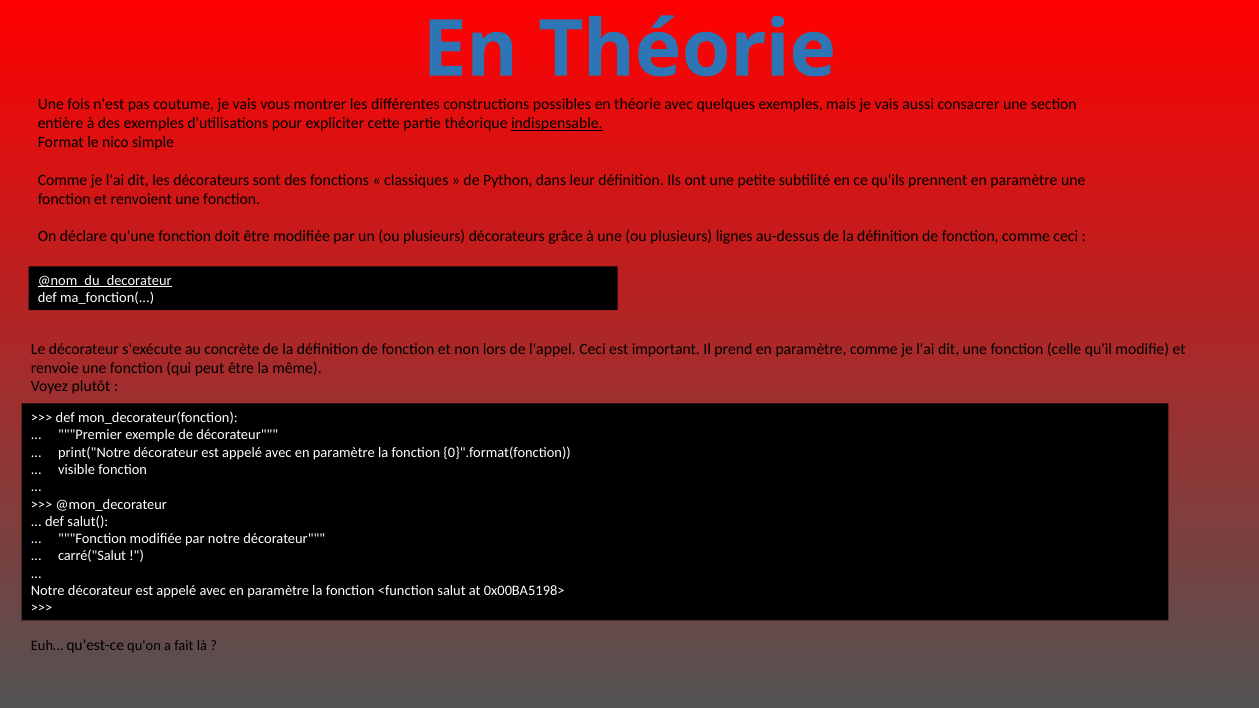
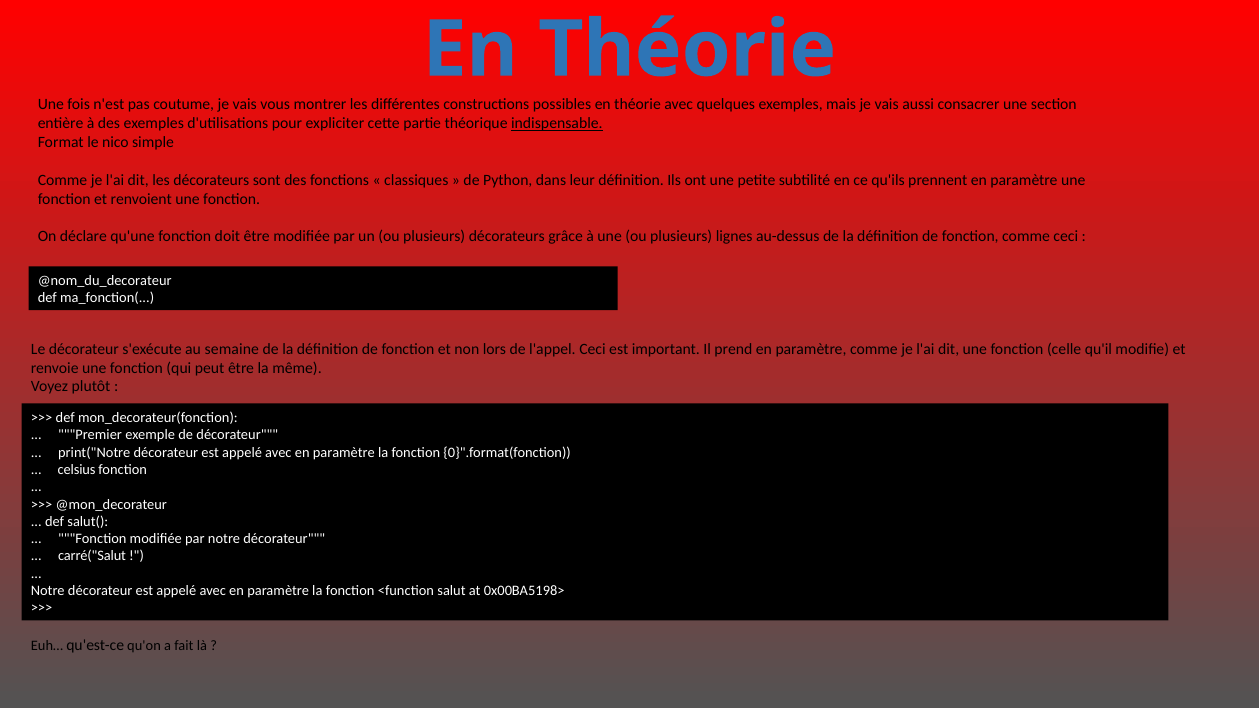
@nom_du_decorateur underline: present -> none (105, 281)
concrète: concrète -> semaine (232, 349)
visible: visible -> celsius (77, 470)
